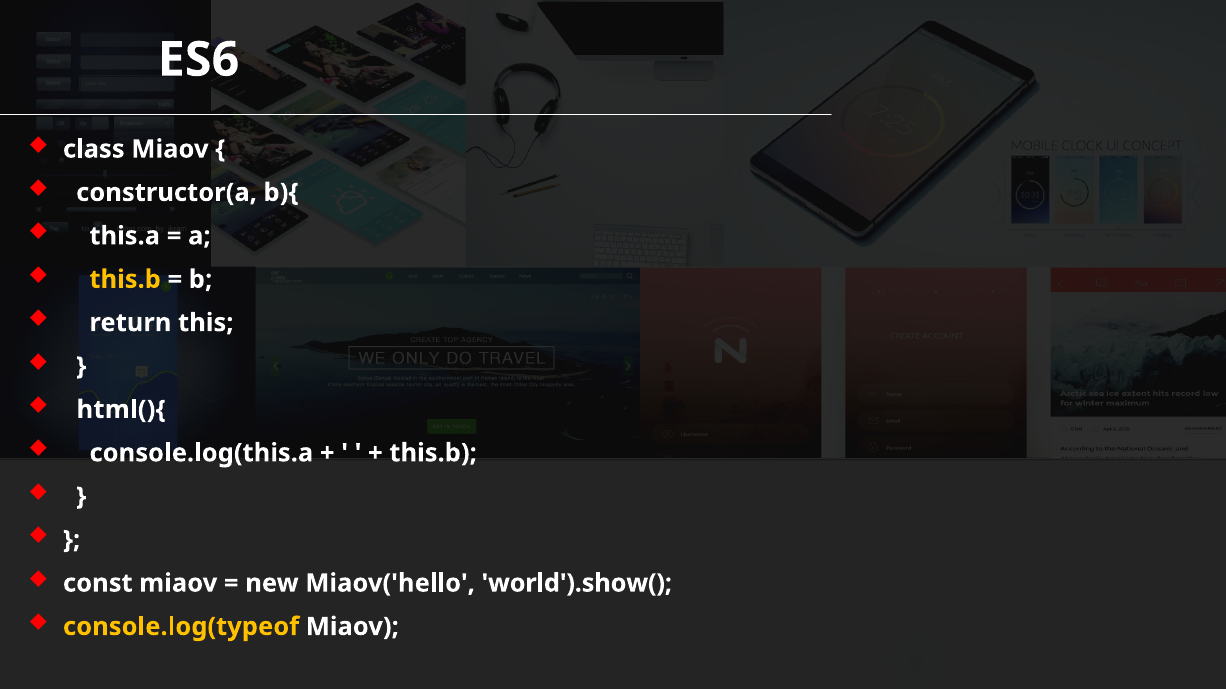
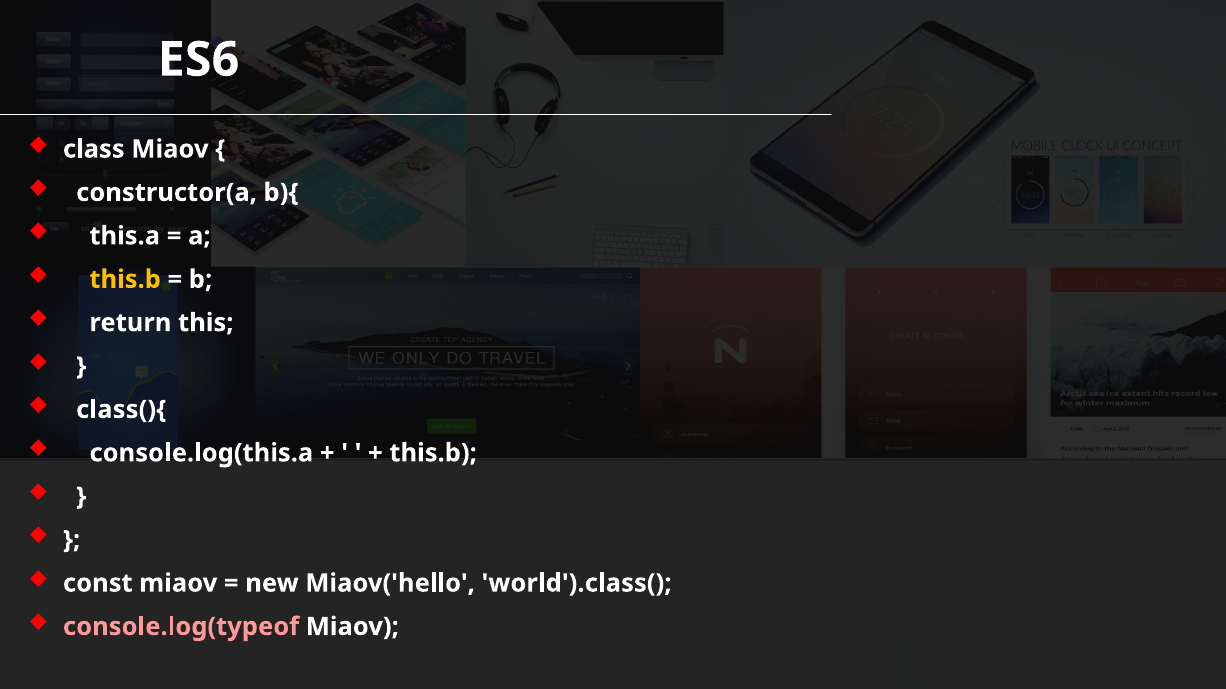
html(){: html(){ -> class(){ (121, 410)
world').show(: world').show( -> world').class( (577, 584)
console.log(typeof colour: yellow -> pink (181, 627)
